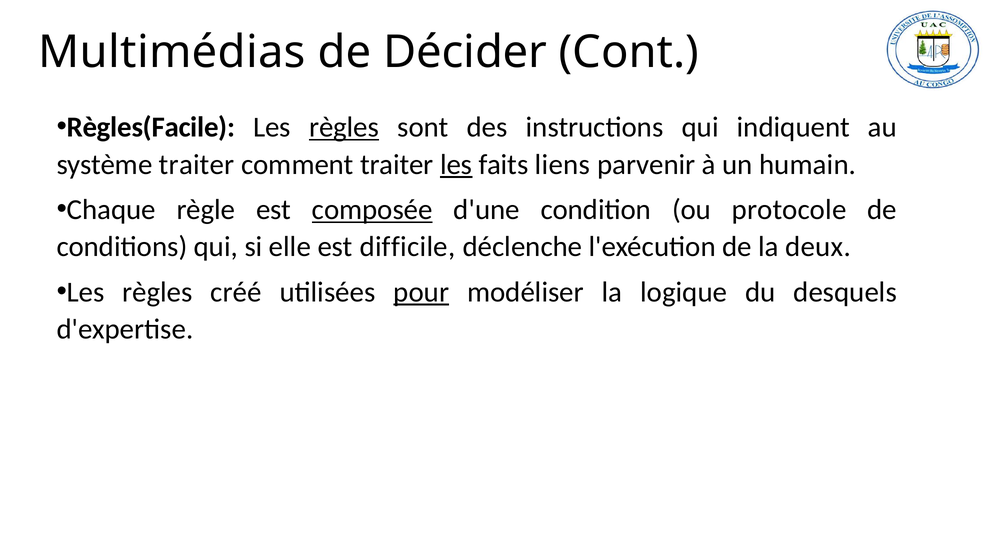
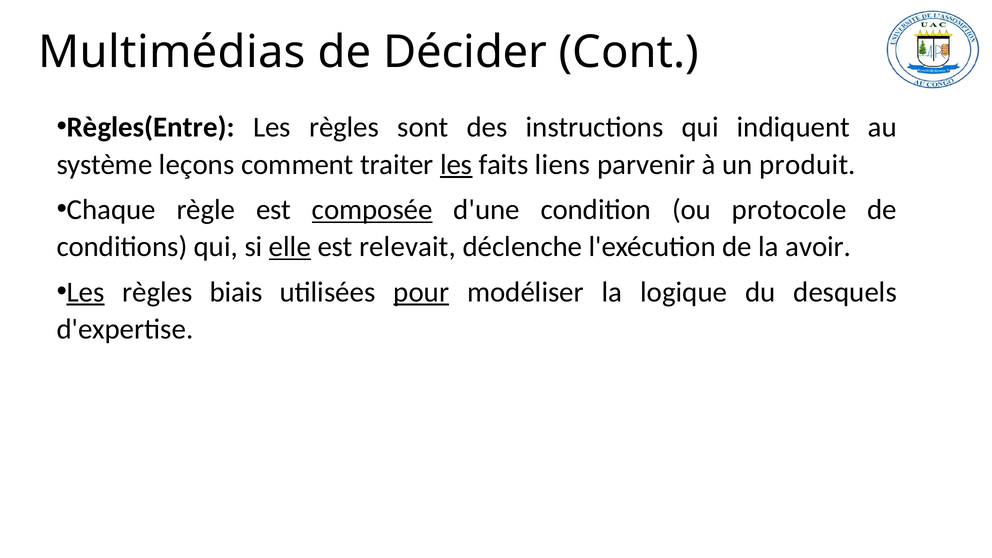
Règles(Facile: Règles(Facile -> Règles(Entre (151, 127)
règles underline: present -> none (344, 127)
système traiter: traiter -> leçons (197, 164)
humain: humain -> produit (807, 164)
elle underline: none -> present (290, 247)
difficile: difficile -> relevait (408, 247)
deux: deux -> avoir (818, 247)
Les underline: none -> present (86, 292)
créé: créé -> biais (236, 292)
